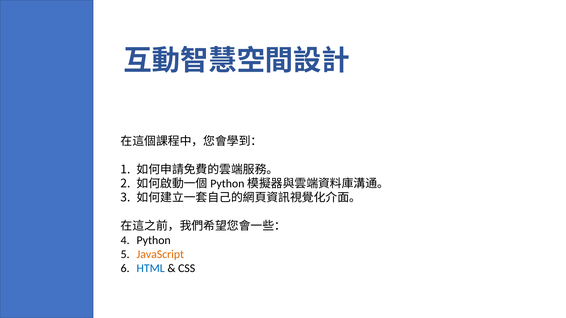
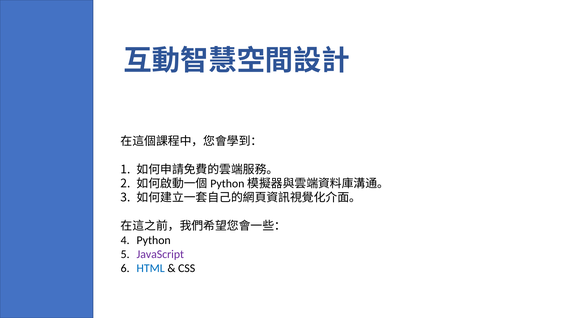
JavaScript colour: orange -> purple (160, 255)
